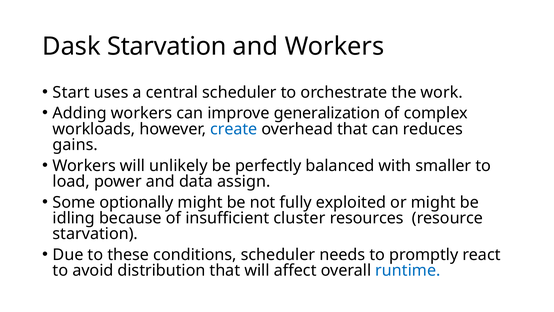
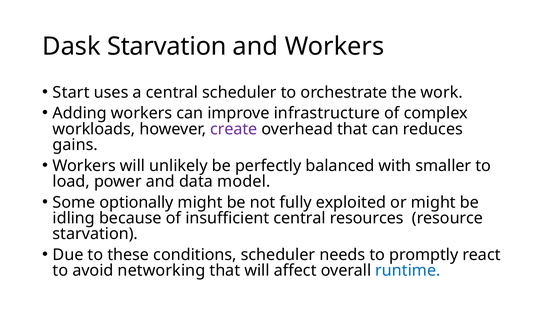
generalization: generalization -> infrastructure (327, 113)
create colour: blue -> purple (234, 129)
assign: assign -> model (244, 181)
insufficient cluster: cluster -> central (300, 218)
distribution: distribution -> networking (161, 270)
